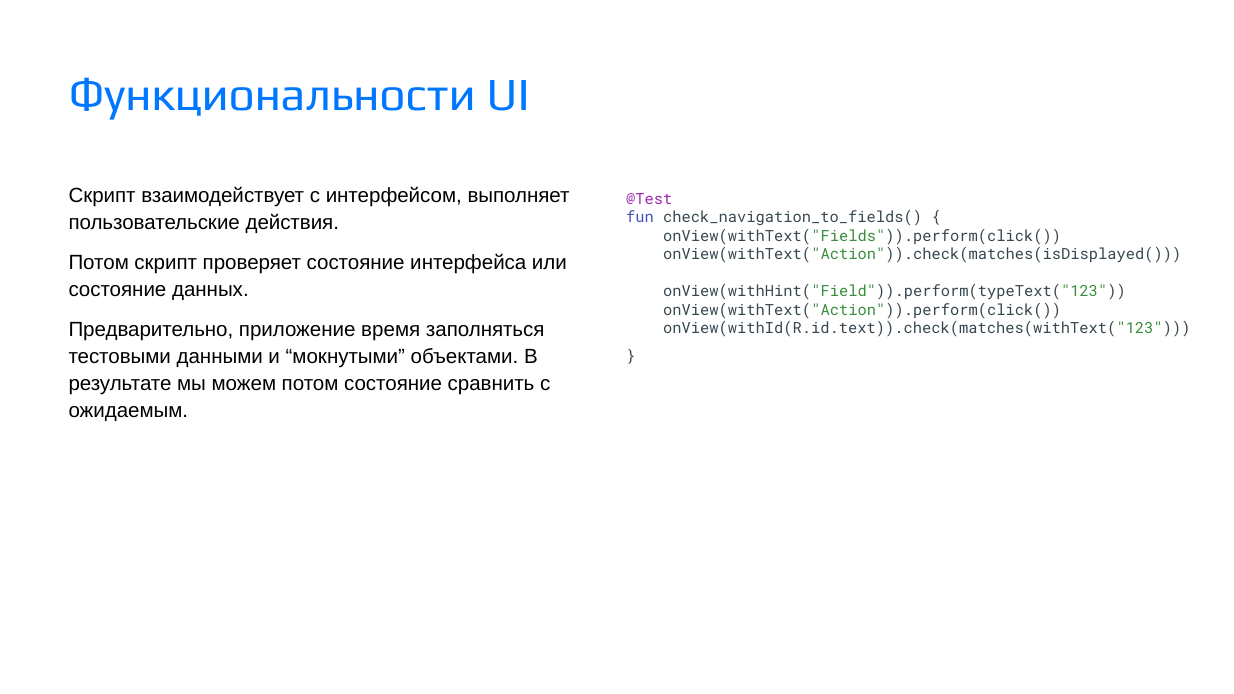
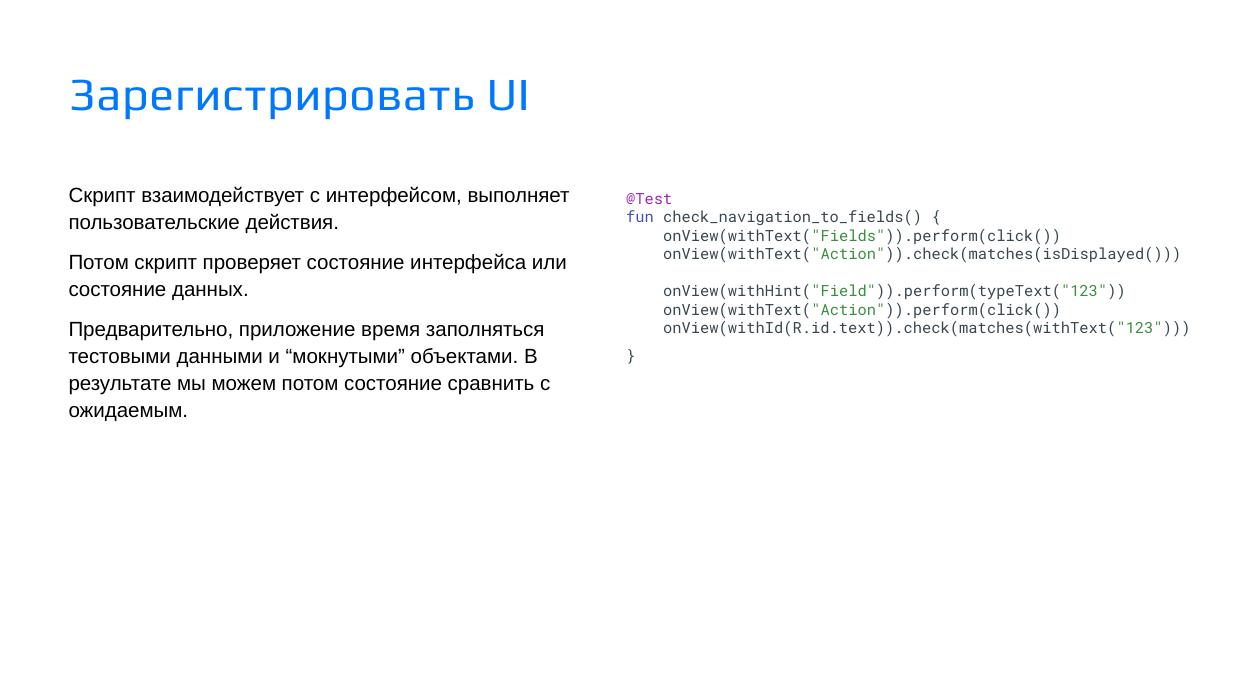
Функциональности: Функциональности -> Зарегистрировать (272, 95)
